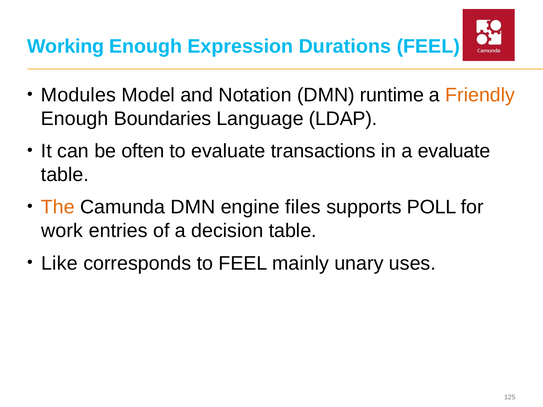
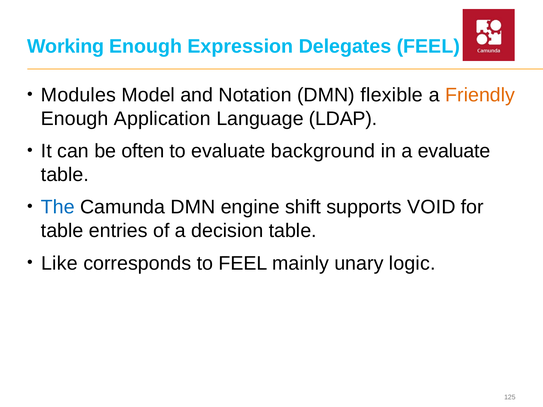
Durations: Durations -> Delegates (345, 46)
runtime: runtime -> flexible (392, 95)
Boundaries: Boundaries -> Application (162, 119)
transactions: transactions -> background (323, 151)
The colour: orange -> blue (58, 207)
files: files -> shift (303, 207)
POLL: POLL -> VOID (432, 207)
work: work -> table (62, 231)
uses: uses -> logic (412, 263)
